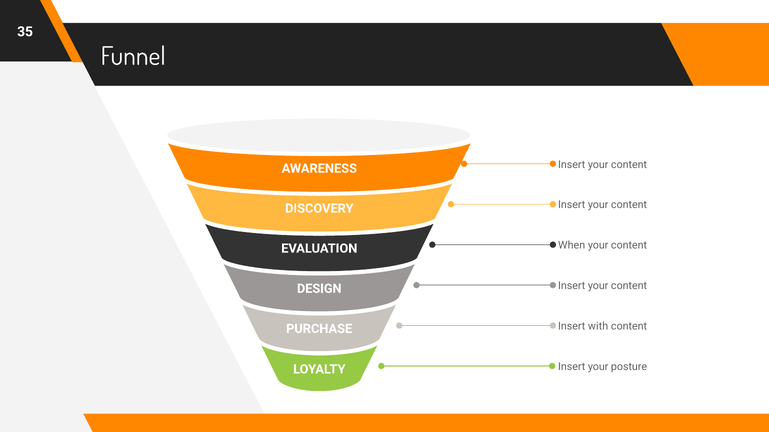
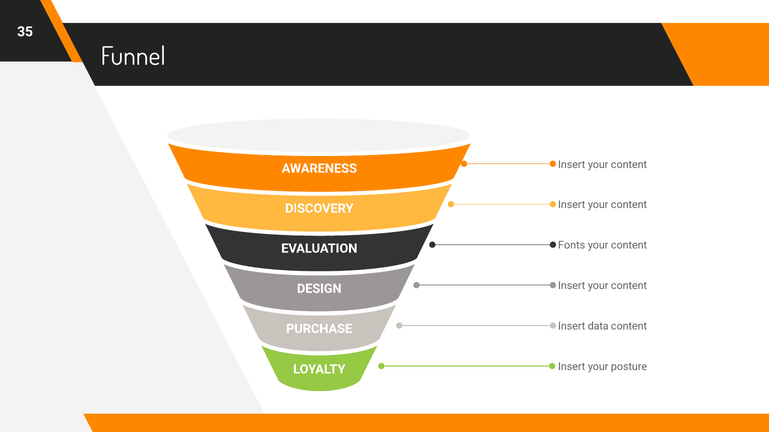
When: When -> Fonts (572, 246)
with: with -> data (598, 327)
